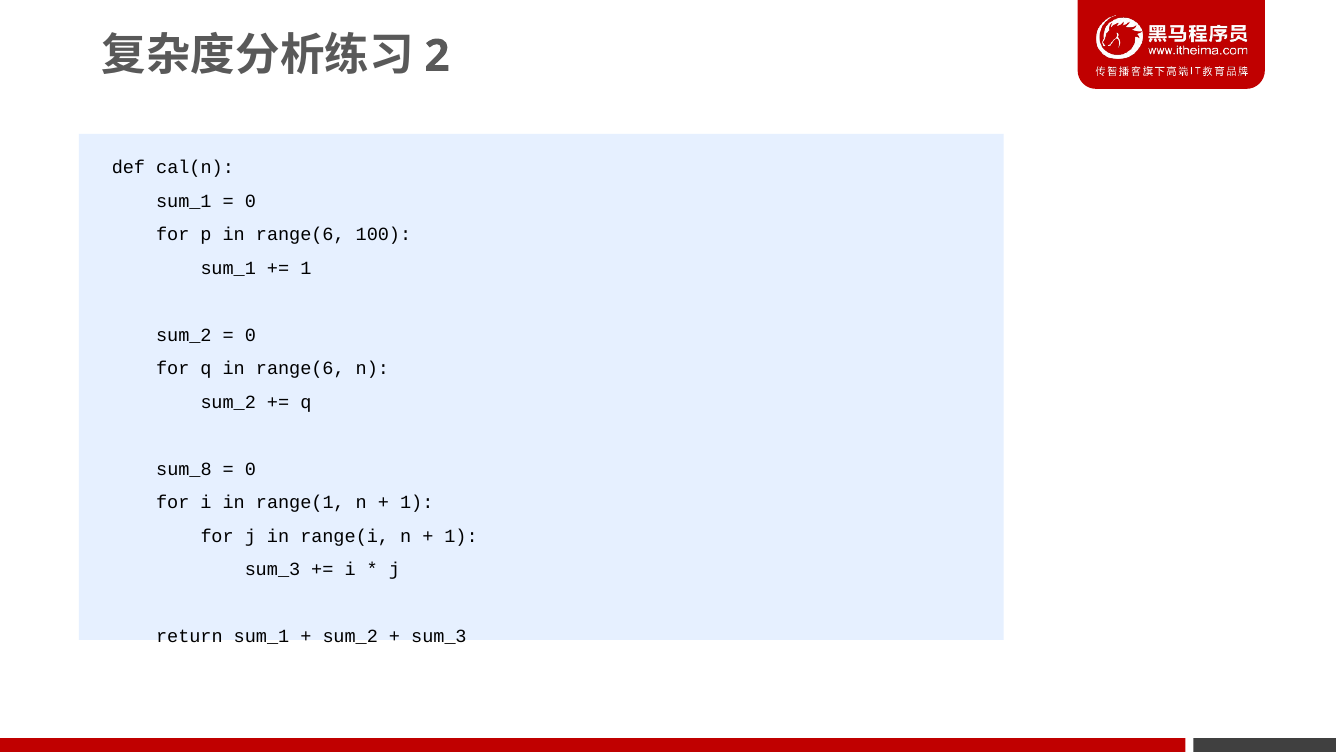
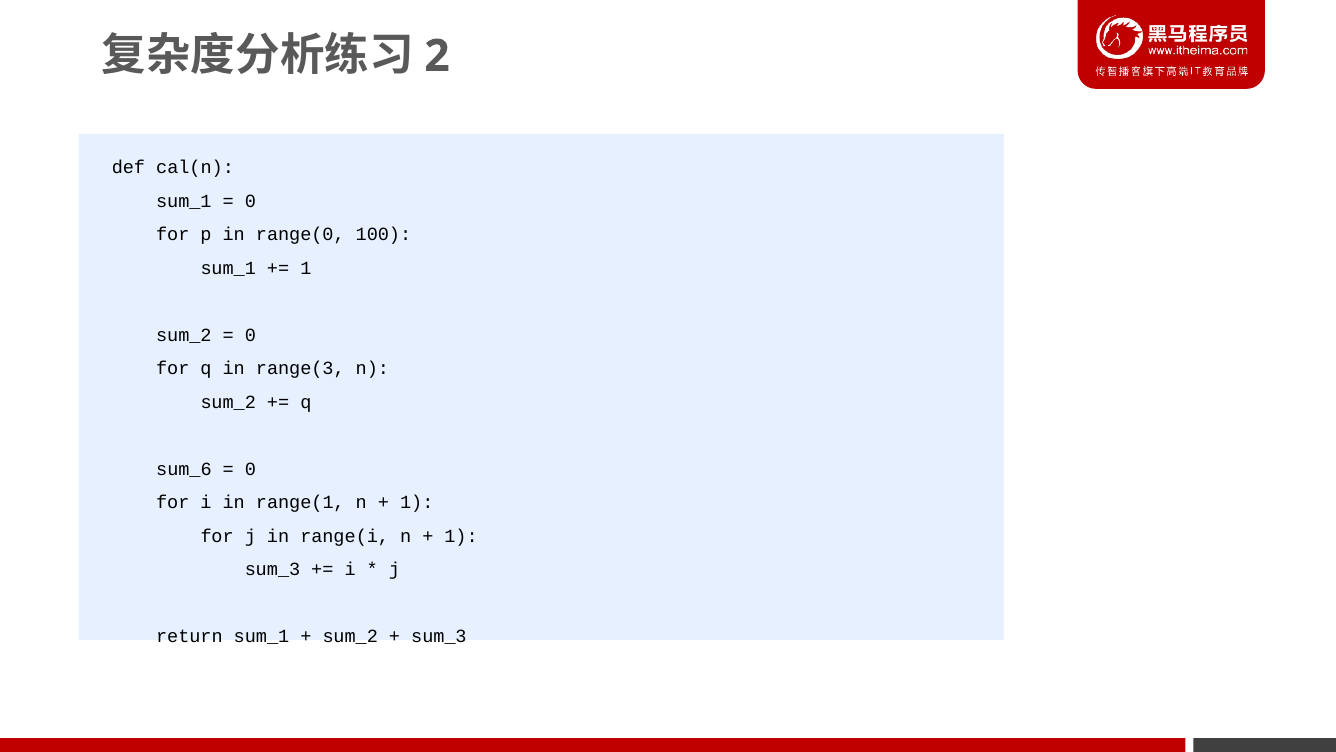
p in range(6: range(6 -> range(0 (300, 235)
q in range(6: range(6 -> range(3 (300, 368)
sum_8: sum_8 -> sum_6 (184, 469)
